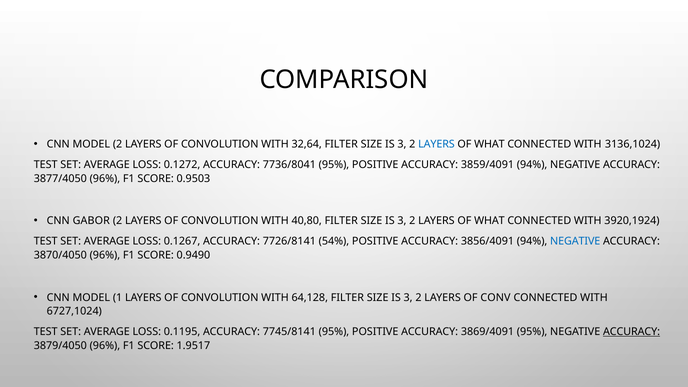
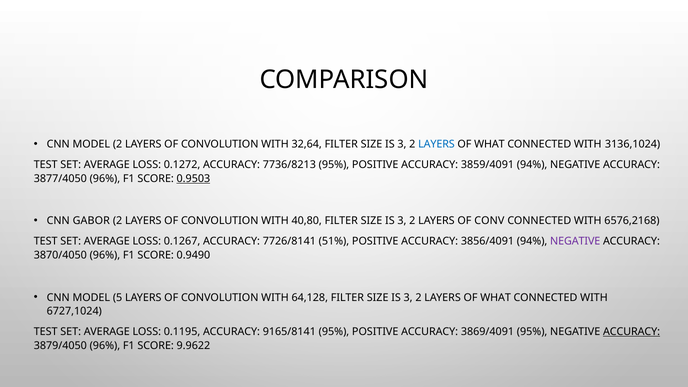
7736/8041: 7736/8041 -> 7736/8213 (289, 165)
0.9503 underline: none -> present (193, 179)
WHAT: WHAT -> CONV (489, 221)
3920,1924: 3920,1924 -> 6576,2168 (632, 221)
54%: 54% -> 51% (334, 241)
NEGATIVE colour: blue -> purple (575, 241)
1: 1 -> 5 (118, 297)
CONV: CONV -> WHAT (496, 297)
7745/8141: 7745/8141 -> 9165/8141 (289, 332)
1.9517: 1.9517 -> 9.9622 (193, 346)
